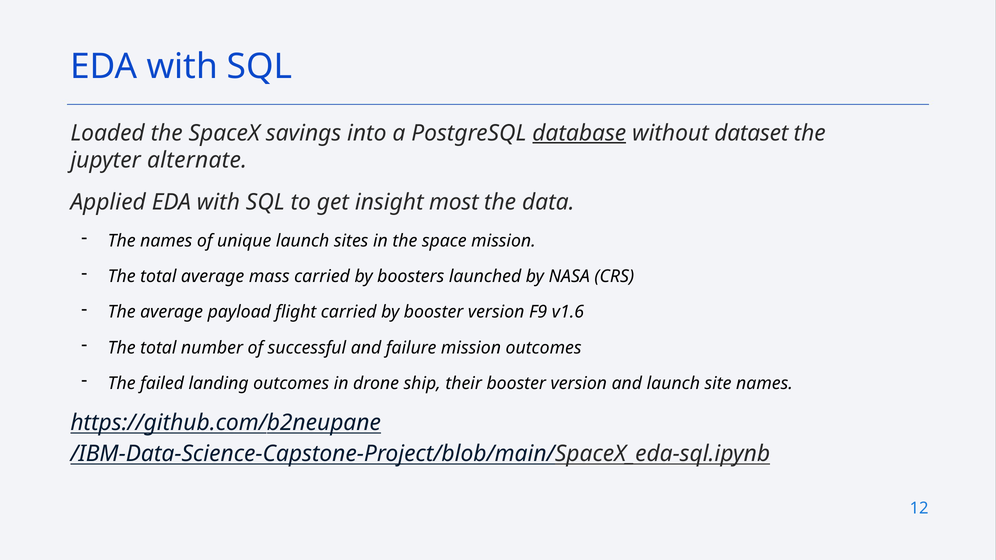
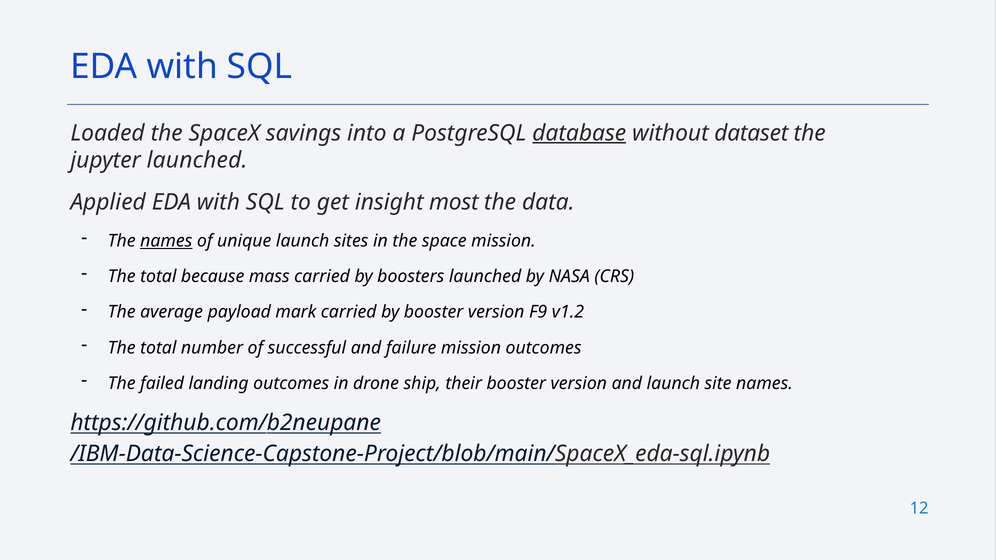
jupyter alternate: alternate -> launched (197, 161)
names underline: none -> present (166, 241)
total average: average -> because (213, 277)
flight: flight -> mark (296, 312)
v1.6: v1.6 -> v1.2 (568, 312)
